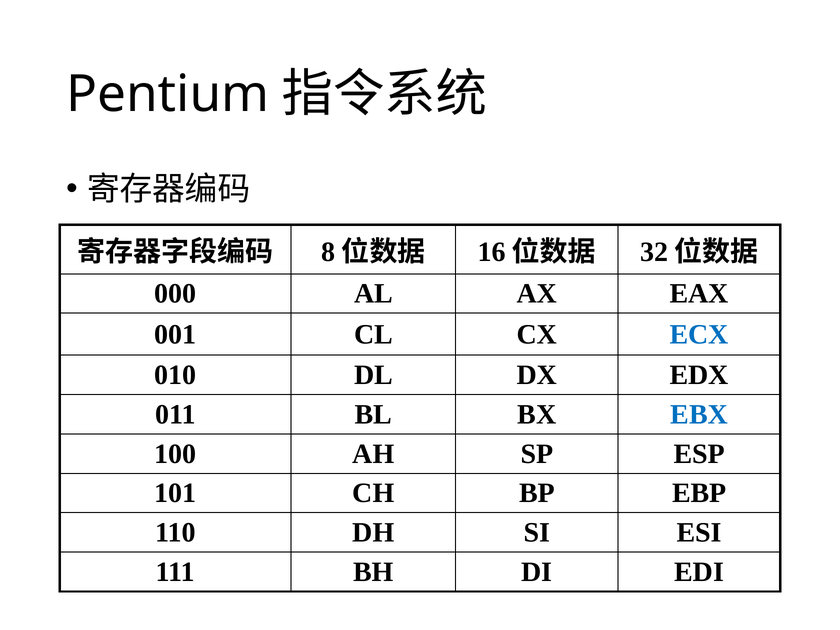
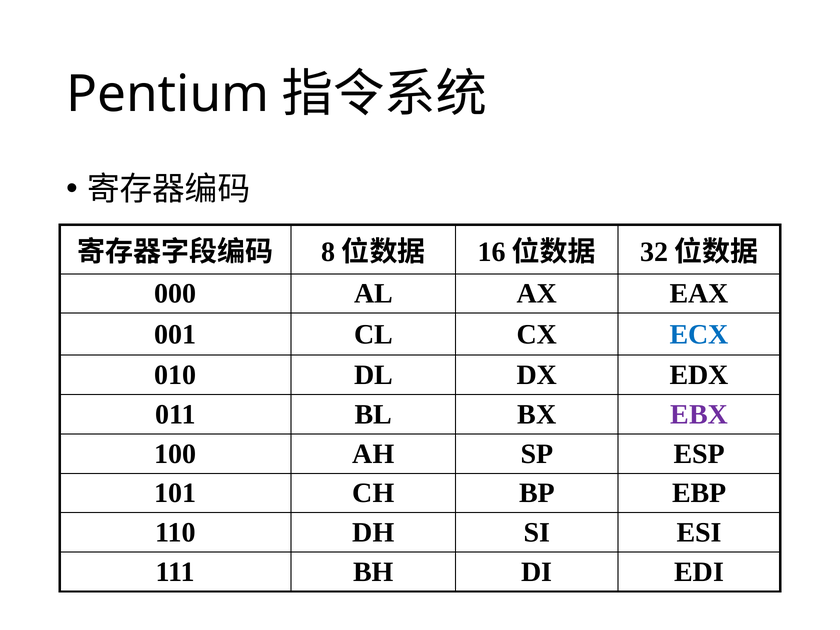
EBX colour: blue -> purple (699, 414)
